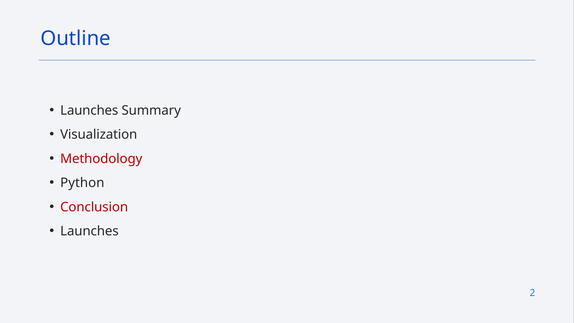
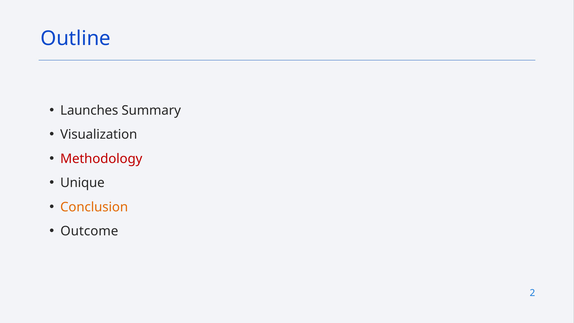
Python: Python -> Unique (82, 183)
Conclusion colour: red -> orange (94, 207)
Launches: Launches -> Outcome (89, 231)
